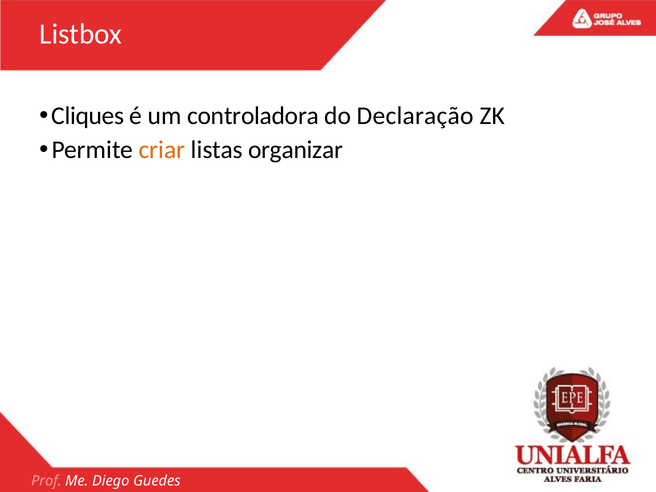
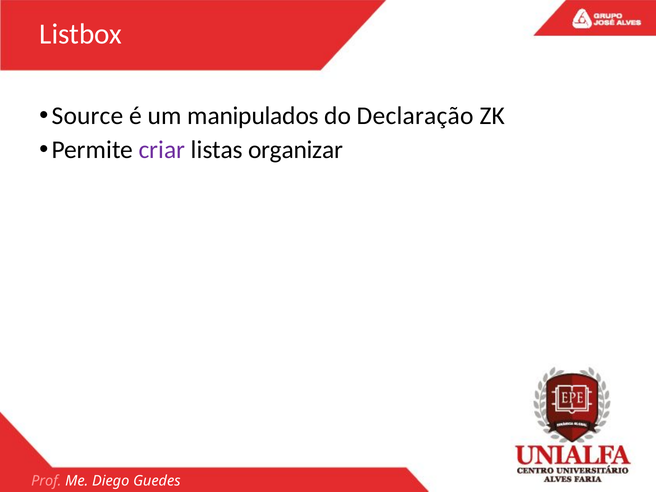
Cliques: Cliques -> Source (88, 116)
controladora: controladora -> manipulados (253, 116)
criar colour: orange -> purple (162, 150)
